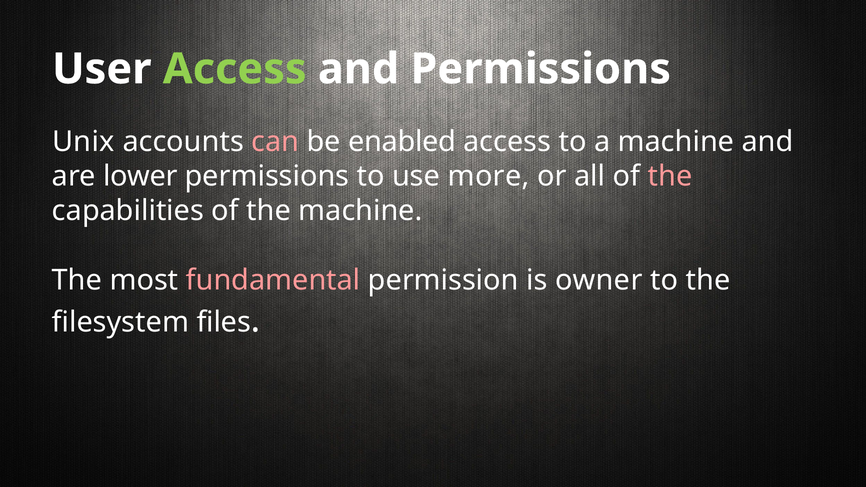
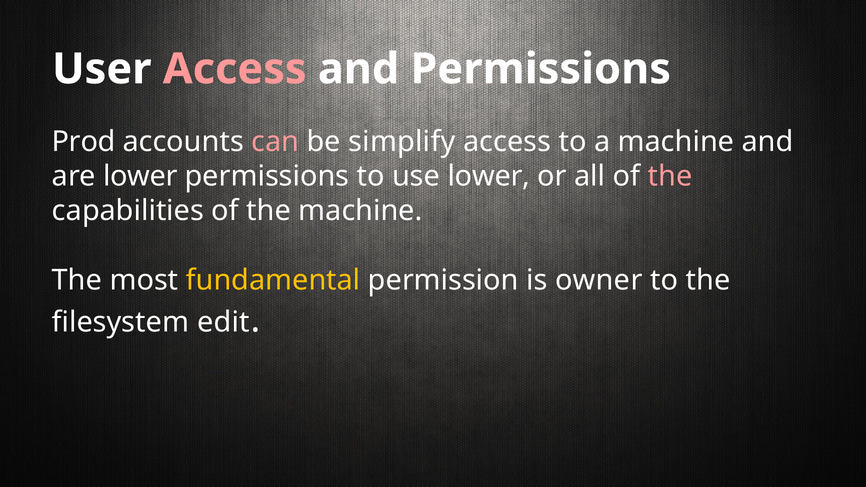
Access colour: light green -> pink (235, 69)
Unix: Unix -> Prod (84, 142)
enabled: enabled -> simplify (402, 142)
use more: more -> lower (489, 176)
fundamental colour: pink -> yellow (273, 280)
files: files -> edit (224, 322)
